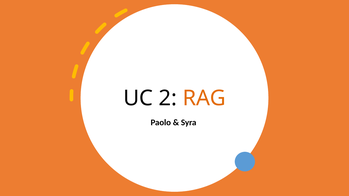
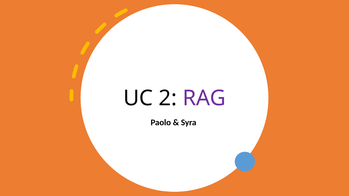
RAG colour: orange -> purple (204, 98)
